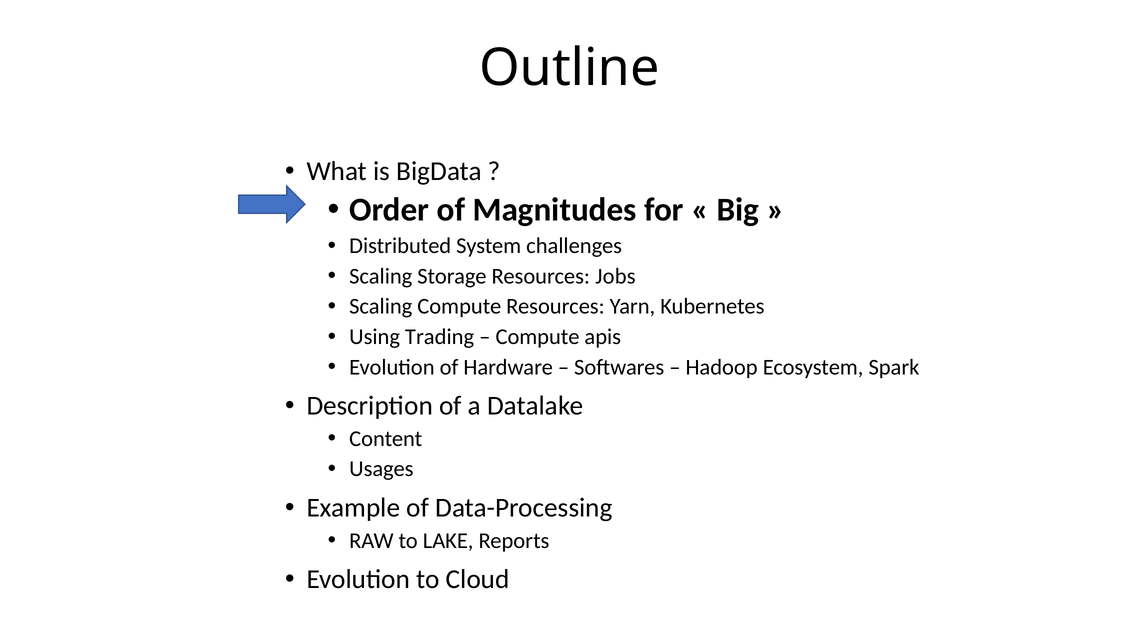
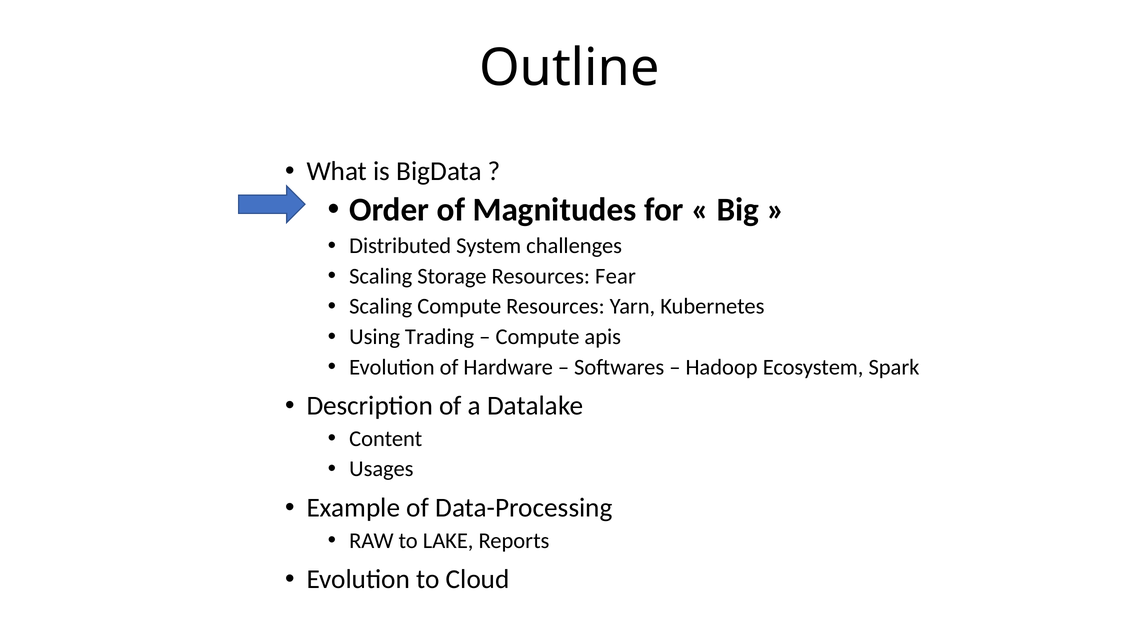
Jobs: Jobs -> Fear (616, 276)
